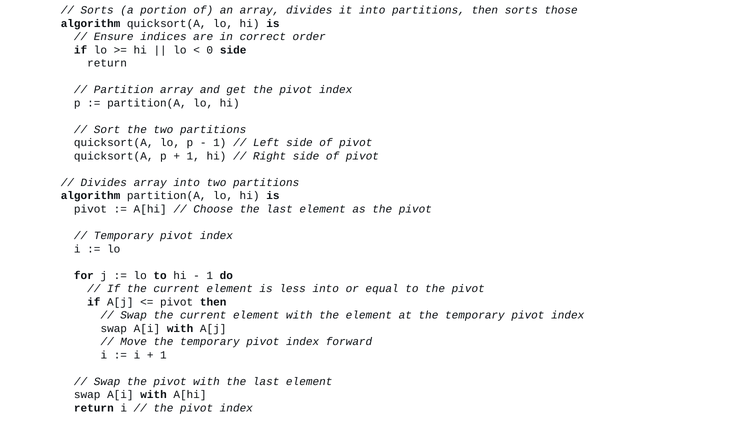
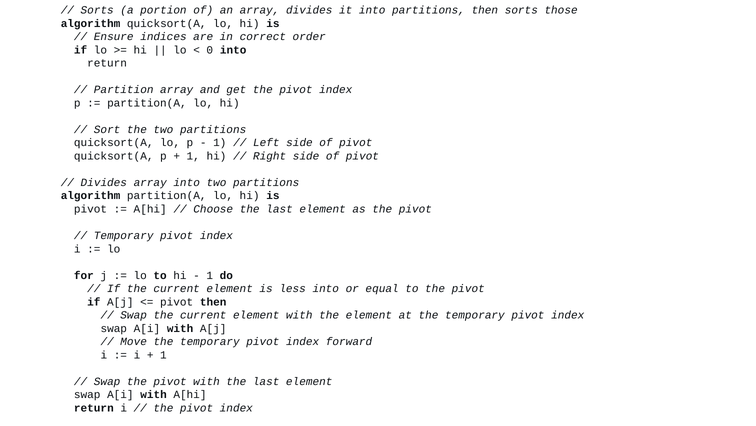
0 side: side -> into (233, 50)
